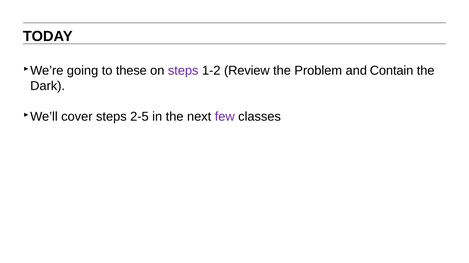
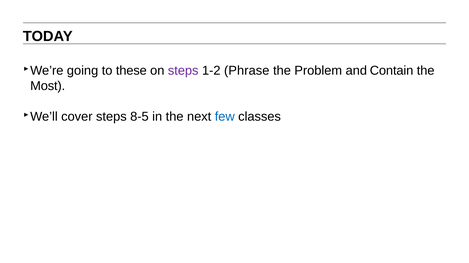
Review: Review -> Phrase (247, 71)
Dark: Dark -> Most (48, 86)
2-5: 2-5 -> 8-5 (139, 117)
few colour: purple -> blue (225, 117)
